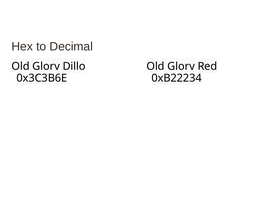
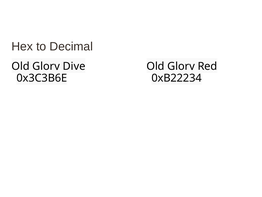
Dillo: Dillo -> Dive (74, 66)
